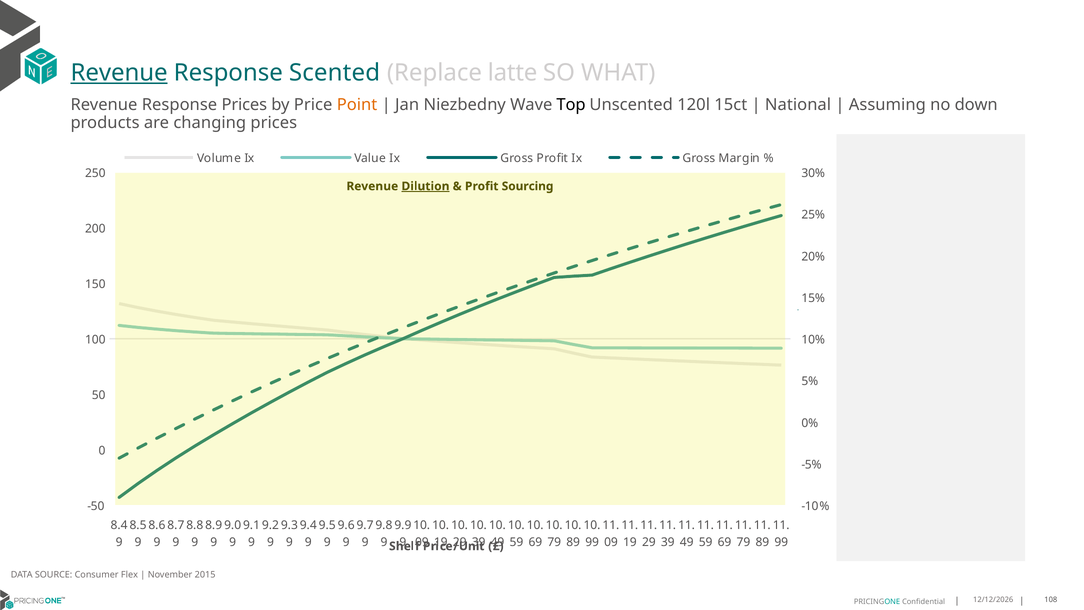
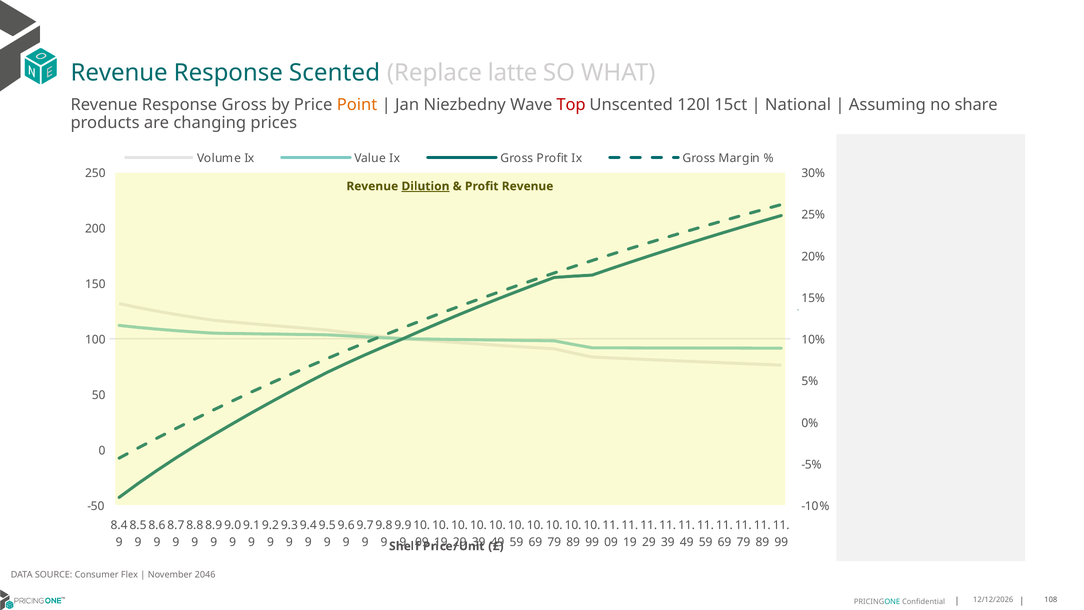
Revenue underline: present -> none (119, 73)
Response Prices: Prices -> Gross (244, 105)
Top colour: black -> red (571, 105)
down: down -> share (976, 105)
Profit Sourcing: Sourcing -> Revenue (528, 186)
2015: 2015 -> 2046 (205, 574)
